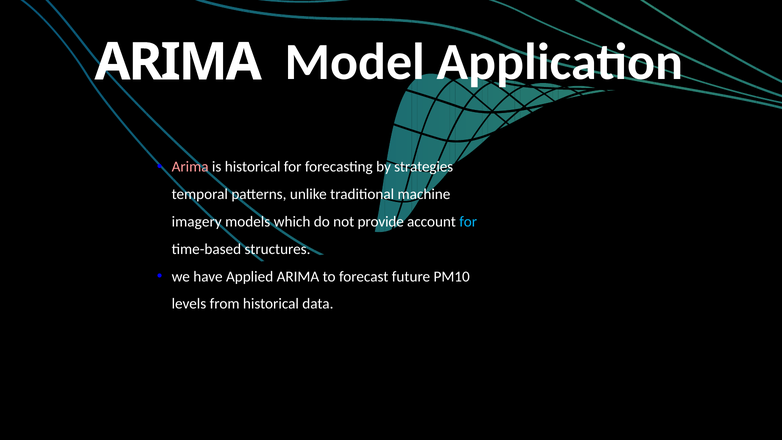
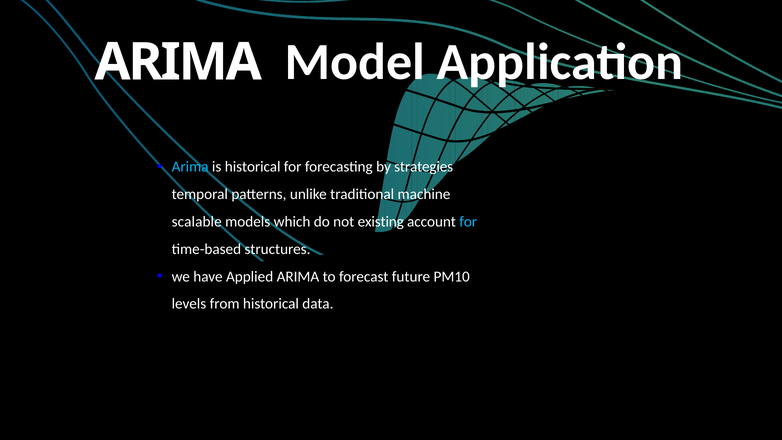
Arima colour: pink -> light blue (190, 167)
imagery: imagery -> scalable (197, 222)
provide: provide -> existing (381, 222)
